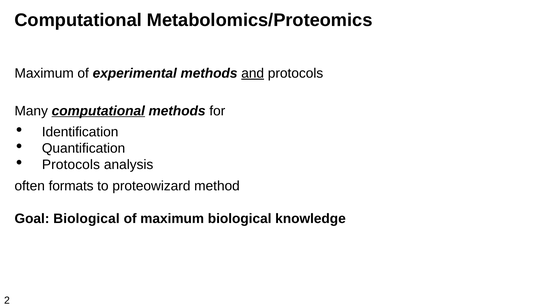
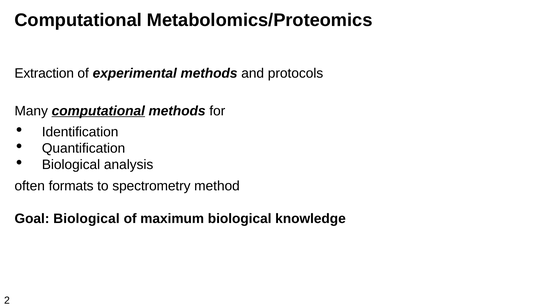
Maximum: Maximum -> Extraction (44, 73)
and underline: present -> none (253, 73)
Protocols: Protocols -> Biological (71, 165)
proteowizard: proteowizard -> spectrometry (151, 186)
